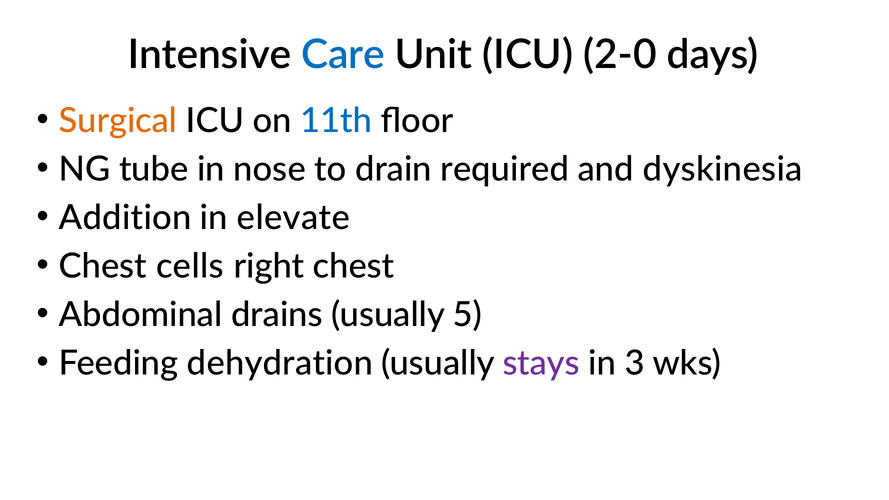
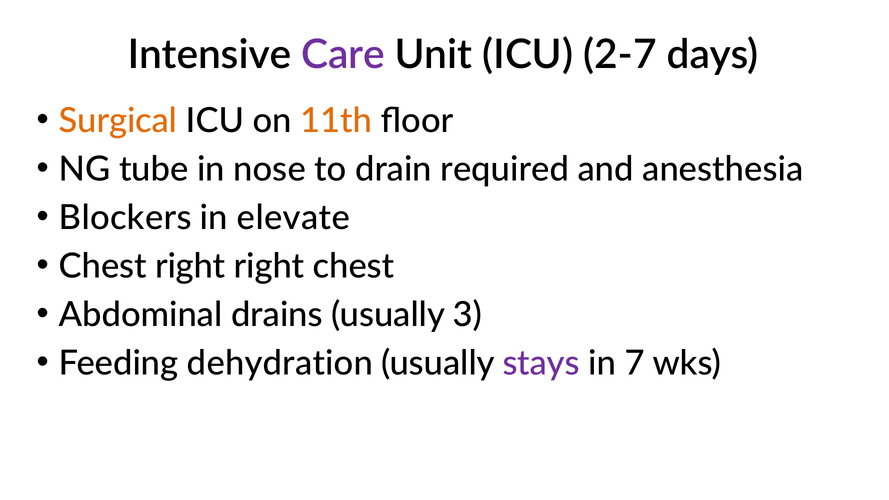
Care colour: blue -> purple (343, 55)
2-0: 2-0 -> 2-7 (620, 55)
11th colour: blue -> orange (336, 121)
dyskinesia: dyskinesia -> anesthesia (723, 169)
Addition: Addition -> Blockers (125, 218)
Chest cells: cells -> right (190, 266)
5: 5 -> 3 (468, 315)
3: 3 -> 7 (635, 363)
